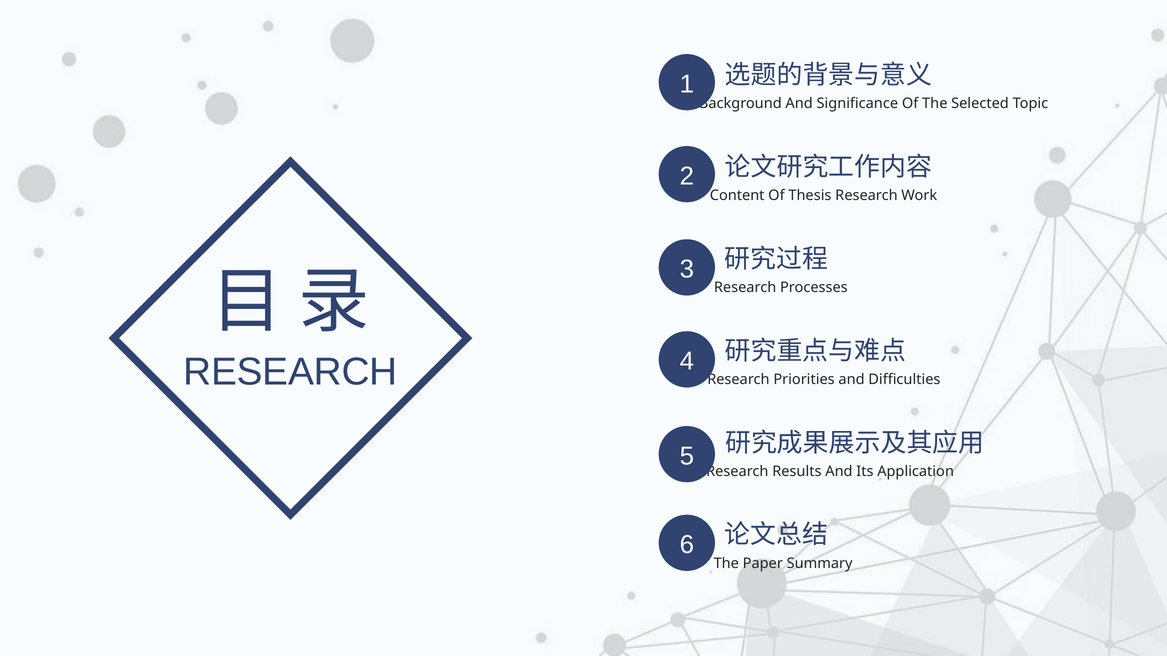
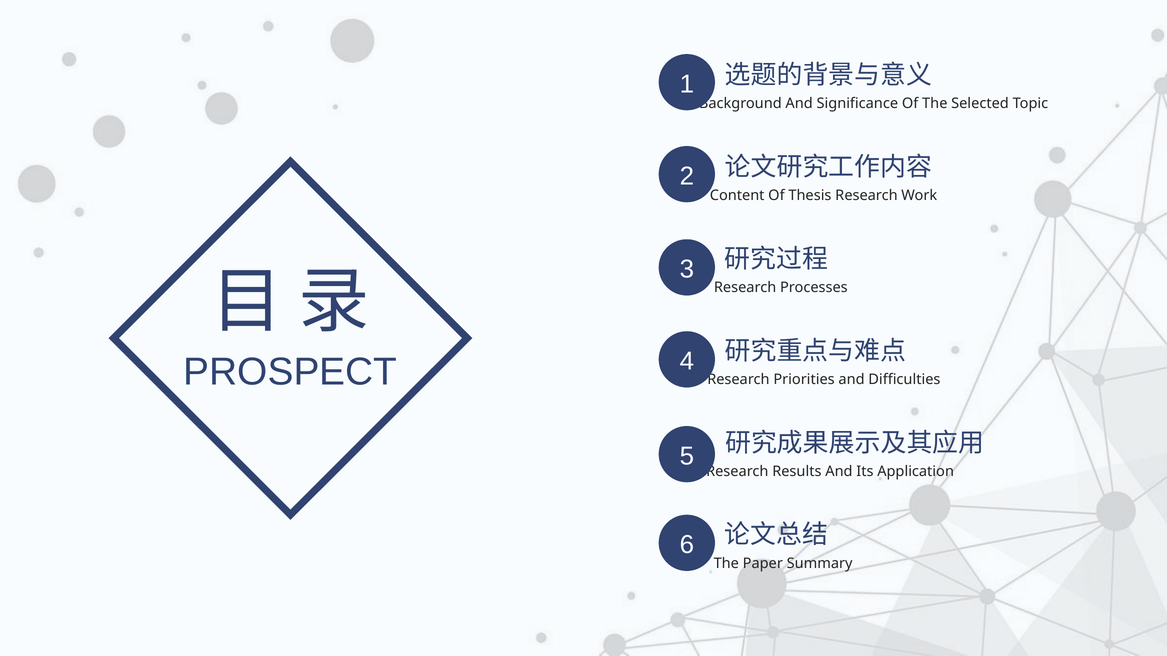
RESEARCH: RESEARCH -> PROSPECT (290, 372)
